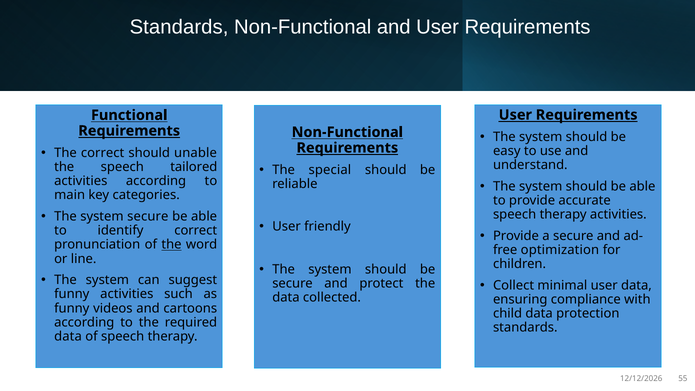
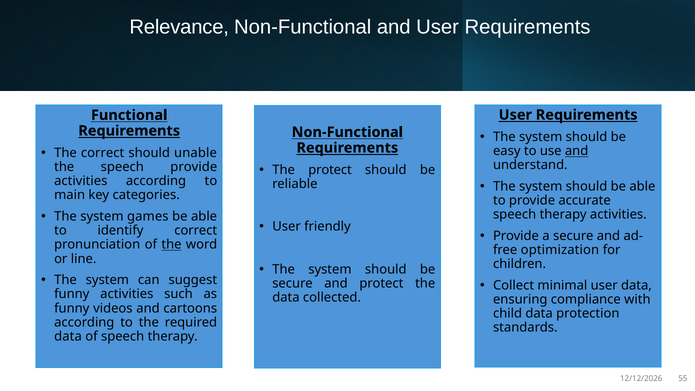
Standards: Standards -> Relevance (179, 27)
and underline: none -> present (577, 151)
speech tailored: tailored -> provide (194, 167)
The special: special -> protect (330, 170)
system secure: secure -> games (148, 216)
